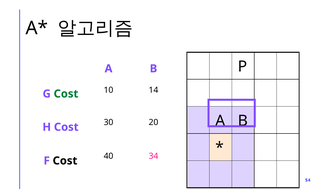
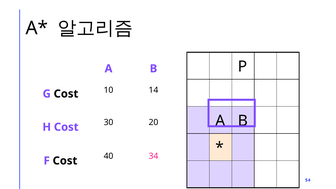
Cost colour: green -> black (66, 94)
